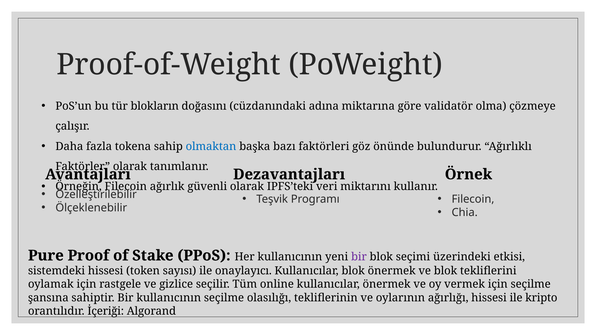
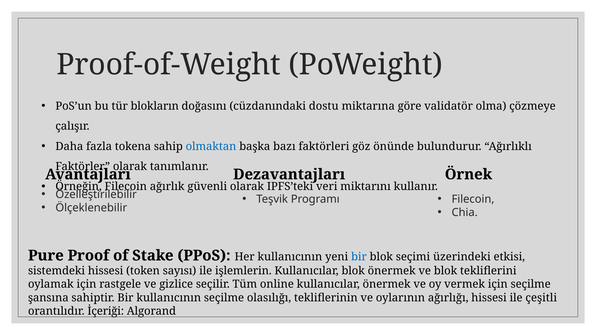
adına: adına -> dostu (324, 106)
bir colour: purple -> blue (359, 257)
onaylayıcı: onaylayıcı -> işlemlerin (243, 271)
kripto: kripto -> çeşitli (541, 298)
